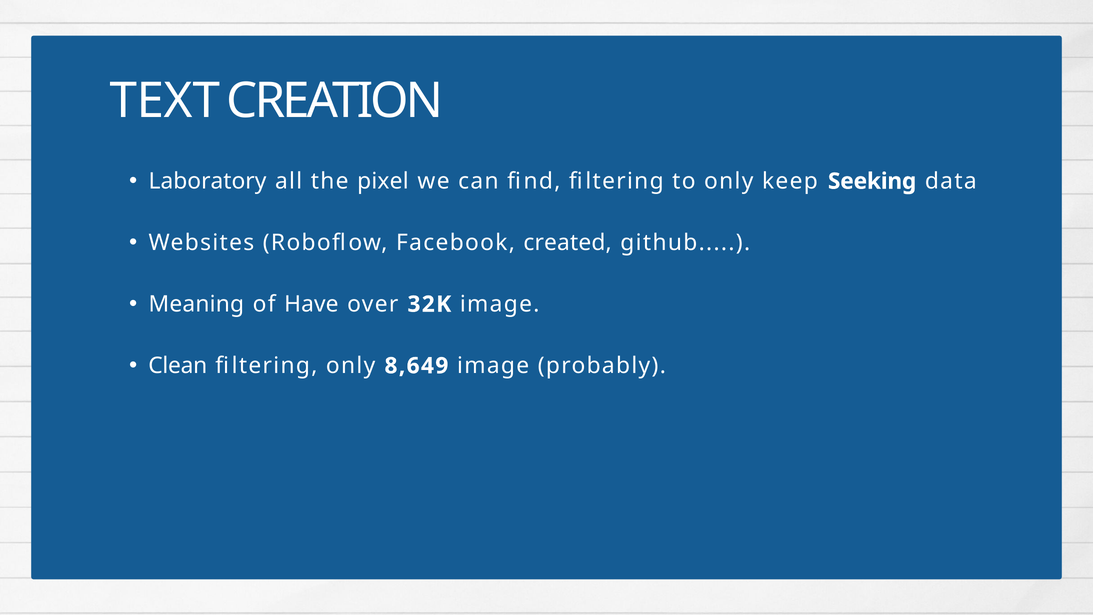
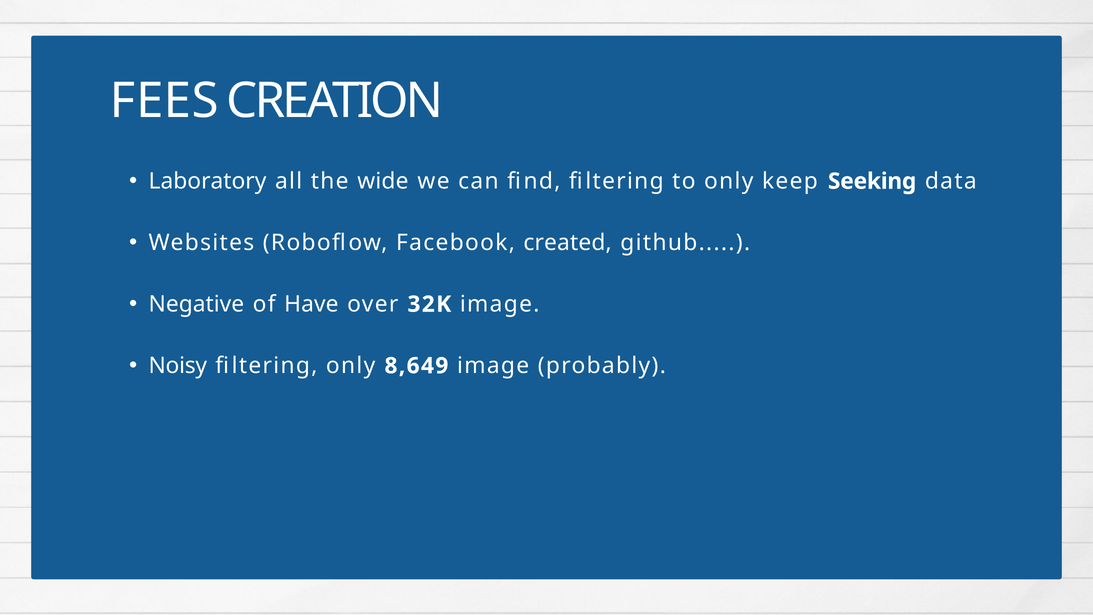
TEXT: TEXT -> FEES (164, 101)
pixel: pixel -> wide (383, 181)
Meaning: Meaning -> Negative (196, 304)
Clean: Clean -> Noisy (178, 366)
